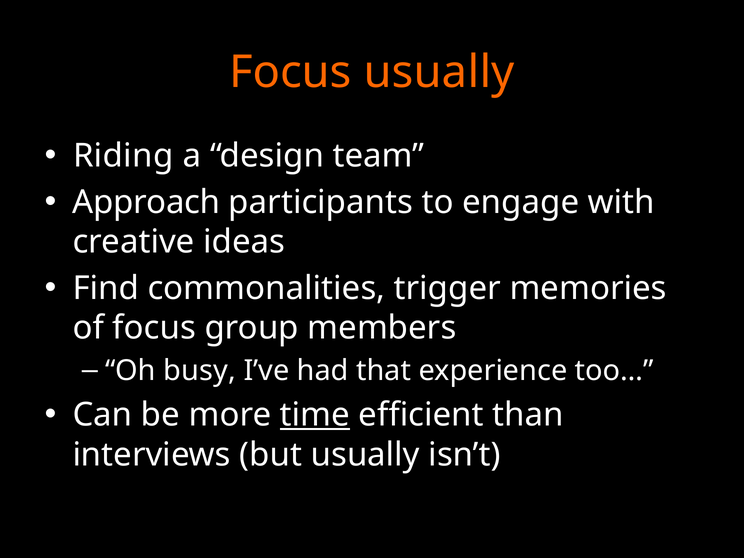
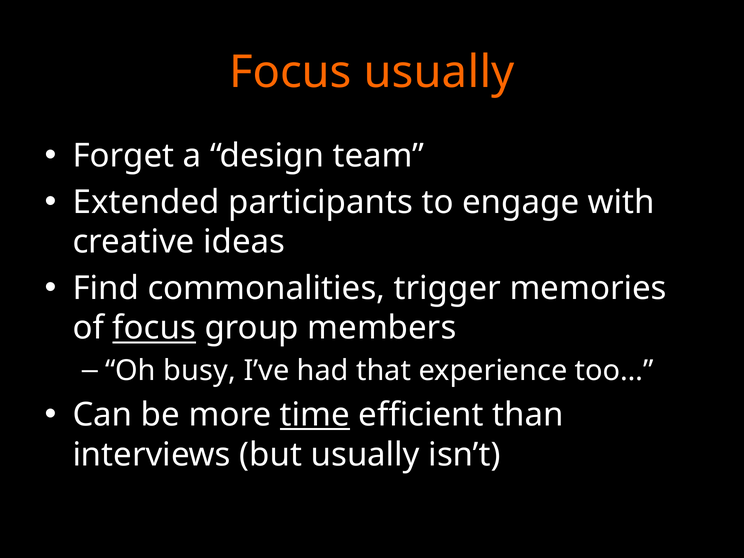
Riding: Riding -> Forget (123, 156)
Approach: Approach -> Extended (146, 202)
focus underline: none -> present (154, 328)
